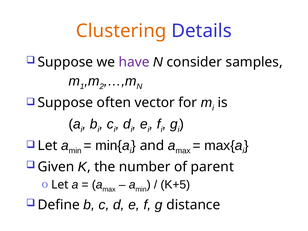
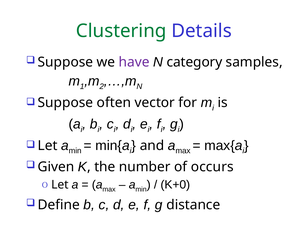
Clustering colour: orange -> green (121, 31)
consider: consider -> category (194, 62)
parent: parent -> occurs (212, 167)
K+5: K+5 -> K+0 (175, 185)
